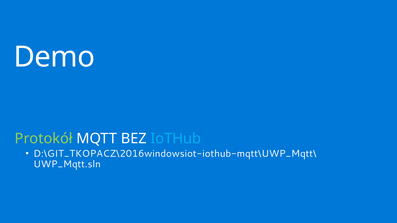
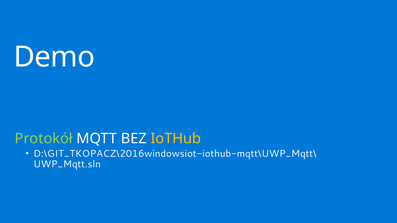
IoTHub colour: light blue -> yellow (176, 139)
